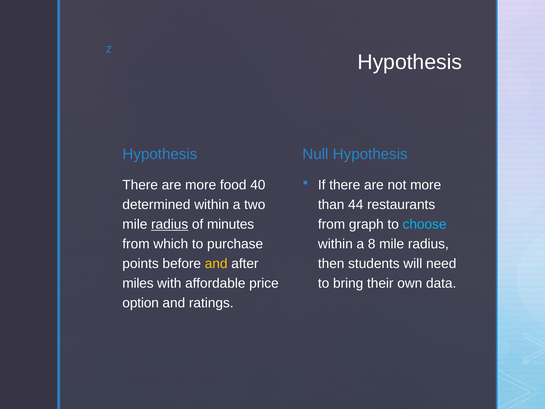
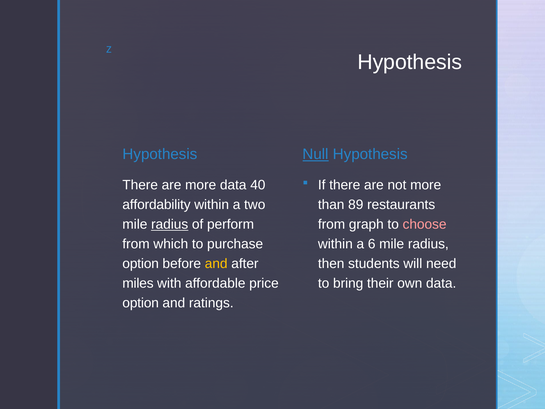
Null underline: none -> present (316, 154)
more food: food -> data (233, 185)
determined: determined -> affordability (156, 205)
44: 44 -> 89 (356, 205)
minutes: minutes -> perform (231, 224)
choose colour: light blue -> pink (425, 224)
8: 8 -> 6 (372, 244)
points: points -> option (141, 263)
